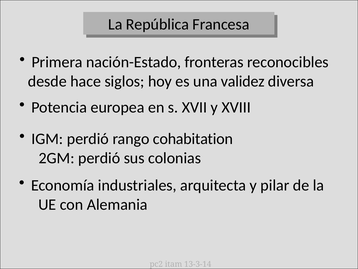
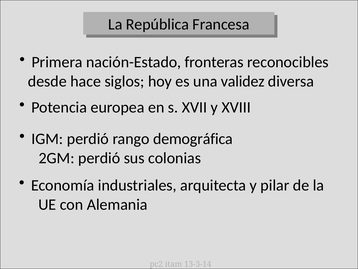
cohabitation: cohabitation -> demográfica (193, 139)
